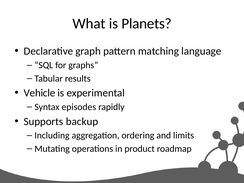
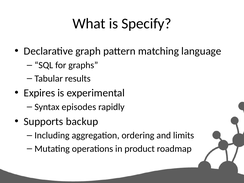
Planets: Planets -> Specify (146, 24)
Vehicle: Vehicle -> Expires (39, 93)
